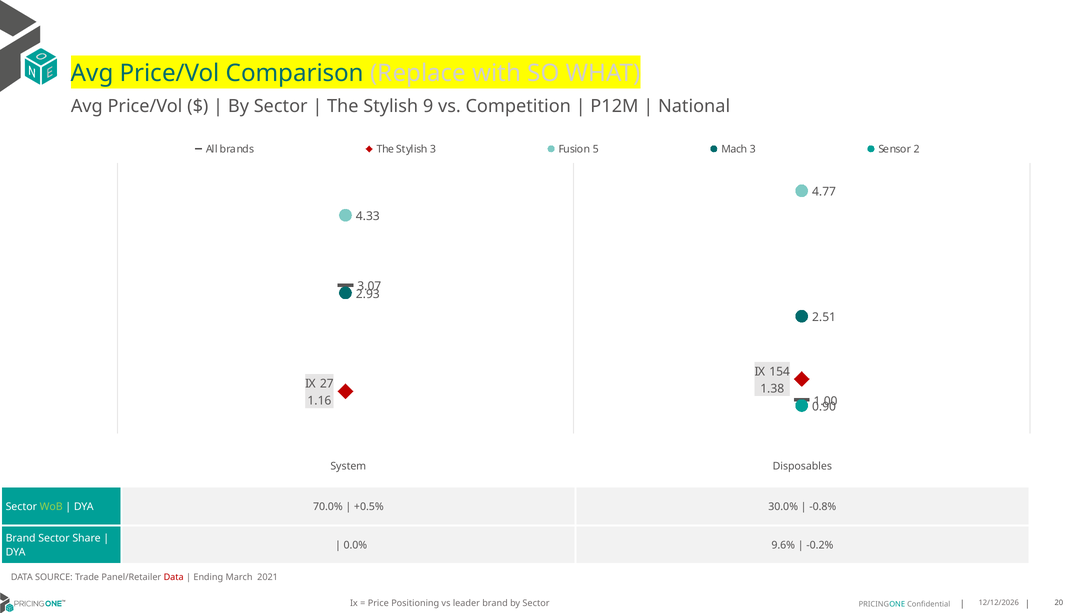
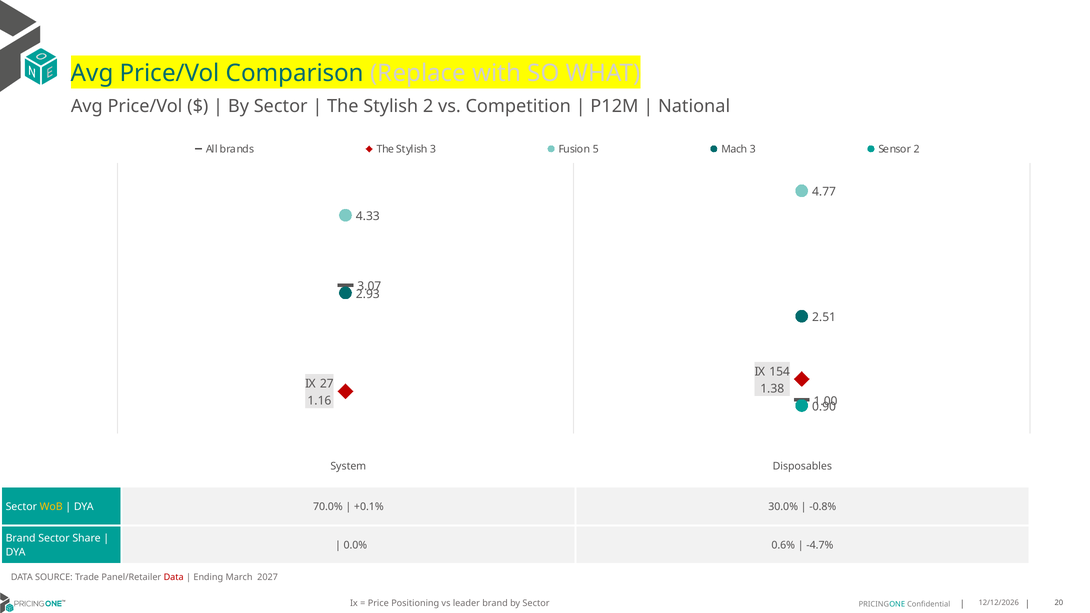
Stylish 9: 9 -> 2 (428, 106)
WoB colour: light green -> yellow (51, 507)
+0.5%: +0.5% -> +0.1% (369, 507)
9.6%: 9.6% -> 0.6% (783, 545)
-0.2%: -0.2% -> -4.7% (820, 545)
2021: 2021 -> 2027 (268, 577)
